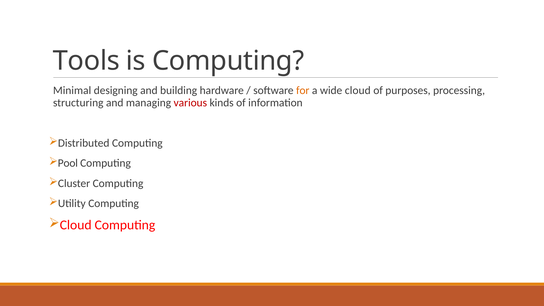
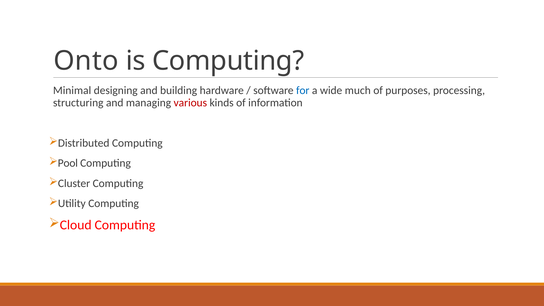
Tools: Tools -> Onto (86, 61)
for colour: orange -> blue (303, 90)
wide cloud: cloud -> much (358, 90)
